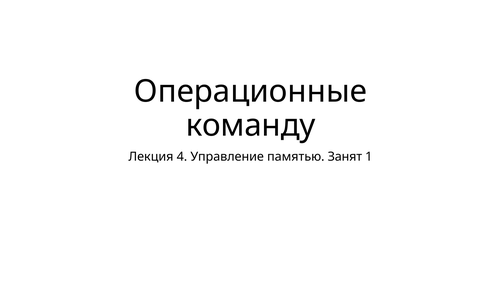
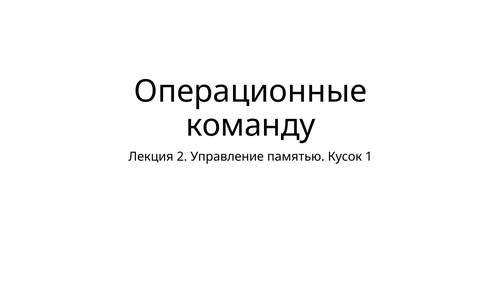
4: 4 -> 2 (182, 157)
Занят: Занят -> Кусок (345, 157)
